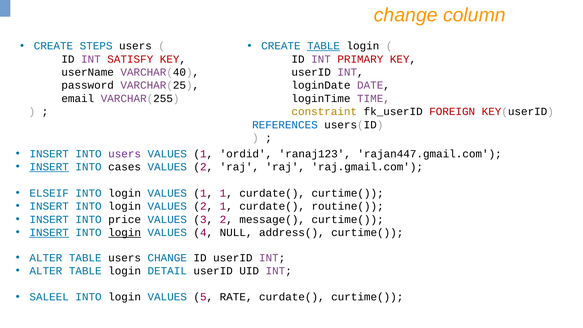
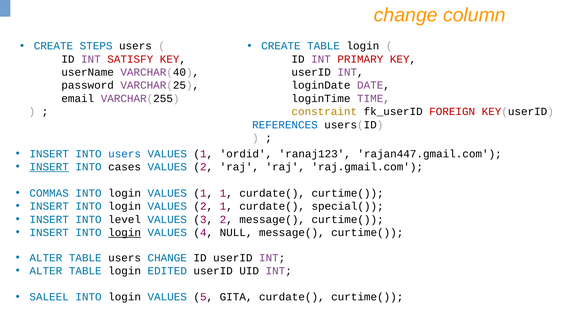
TABLE underline: present -> none (324, 46)
users colour: purple -> blue (125, 154)
ELSEIF: ELSEIF -> COMMAS (49, 193)
routine(: routine( -> special( (348, 206)
price: price -> level (125, 219)
INSERT underline: present -> none (49, 232)
NULL address(: address( -> message( (292, 232)
DETAIL: DETAIL -> EDITED (167, 271)
RATE: RATE -> GITA (236, 297)
